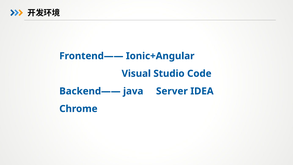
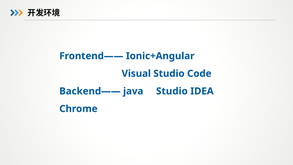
java Server: Server -> Studio (172, 91)
